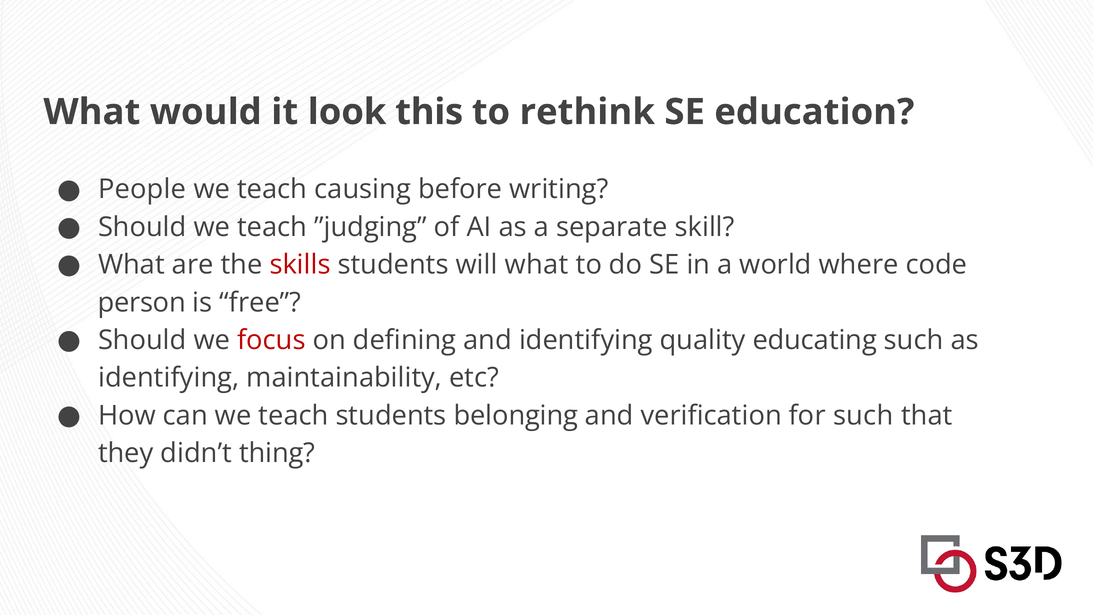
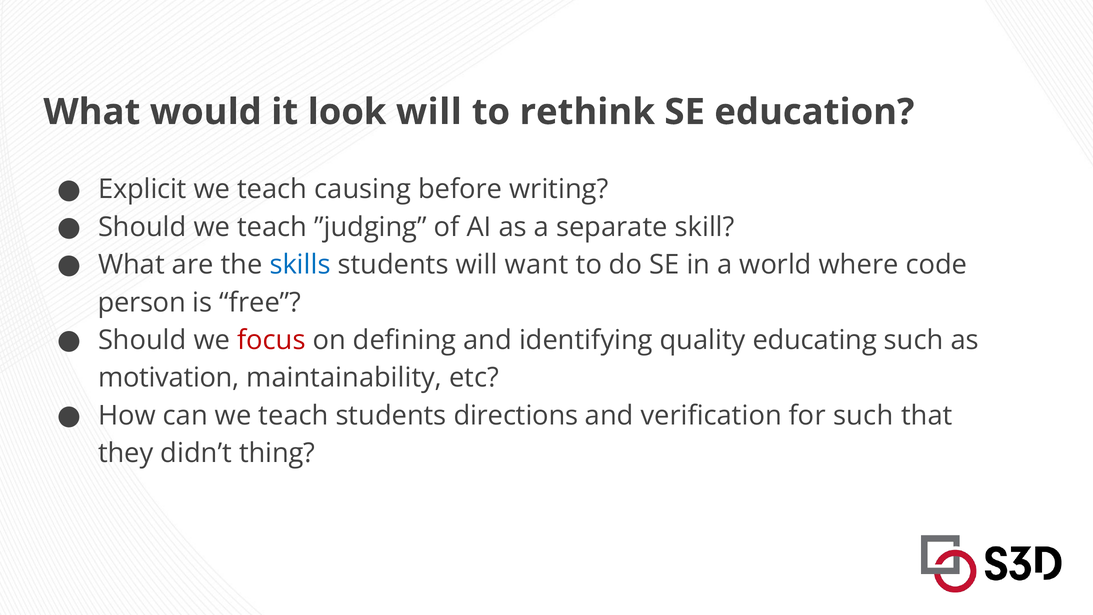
look this: this -> will (429, 112)
People: People -> Explicit (142, 189)
skills colour: red -> blue (300, 265)
will what: what -> want (537, 265)
identifying: identifying -> motivation (169, 378)
belonging: belonging -> directions (516, 416)
